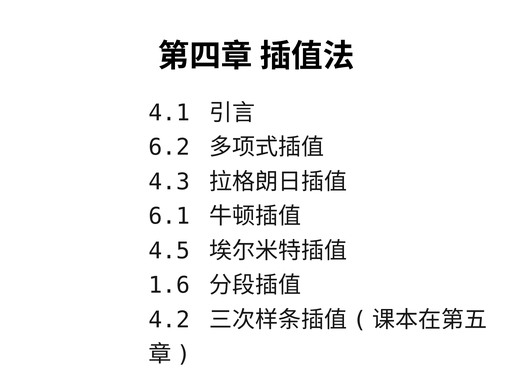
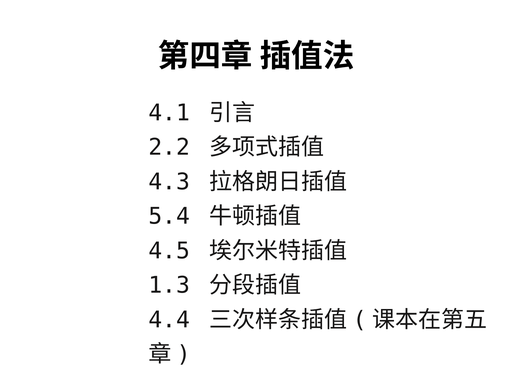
6.2: 6.2 -> 2.2 (169, 147)
6.1: 6.1 -> 5.4 (169, 216)
1.6: 1.6 -> 1.3 (169, 285)
4.2: 4.2 -> 4.4 (169, 320)
